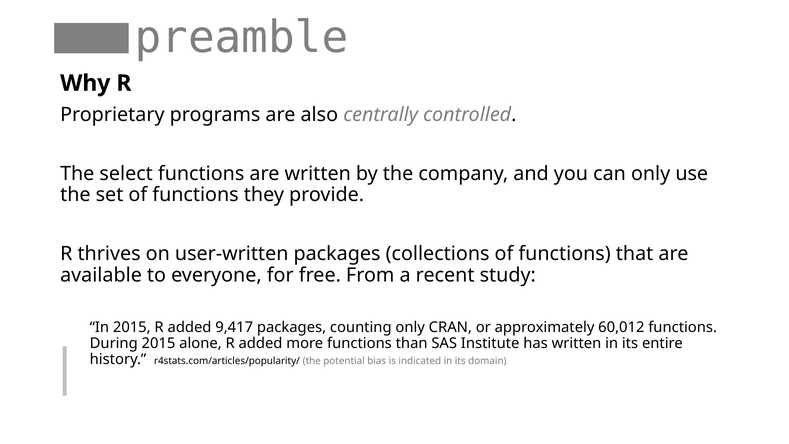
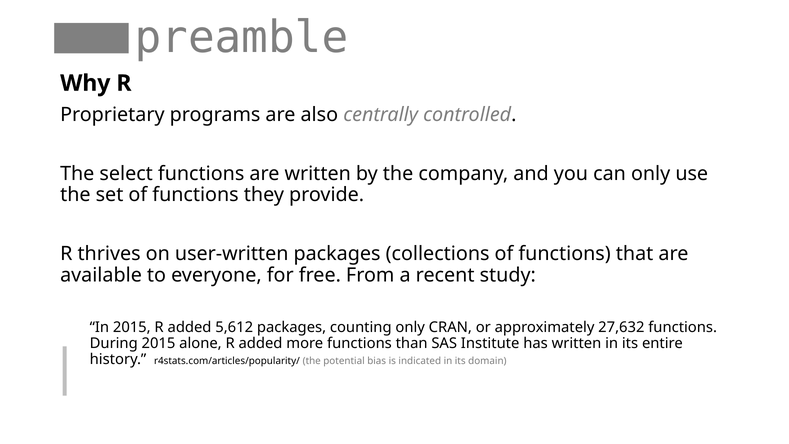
9,417: 9,417 -> 5,612 (234, 327)
60,012: 60,012 -> 27,632 (621, 327)
